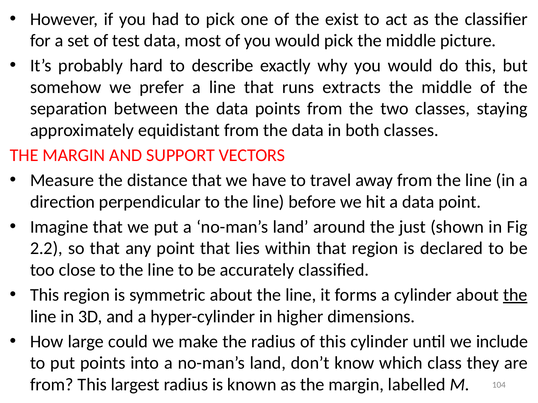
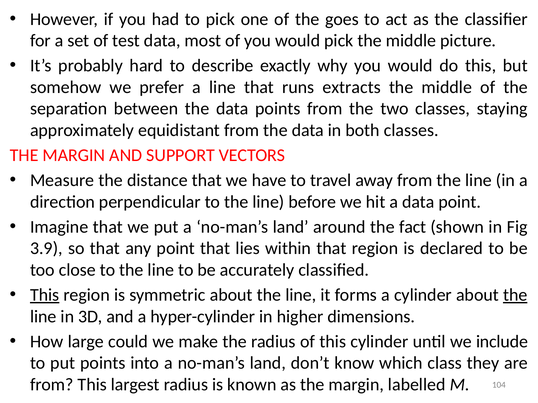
exist: exist -> goes (342, 19)
just: just -> fact (413, 227)
2.2: 2.2 -> 3.9 (46, 249)
This underline: none -> present (45, 295)
